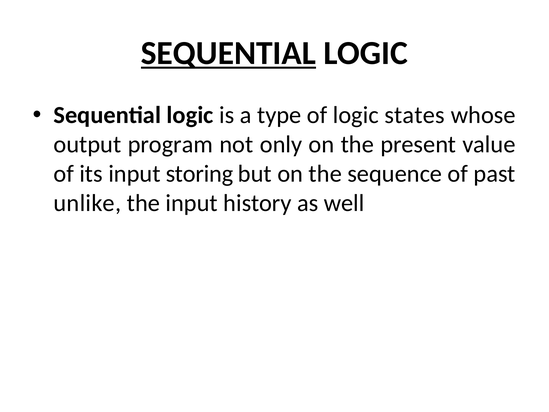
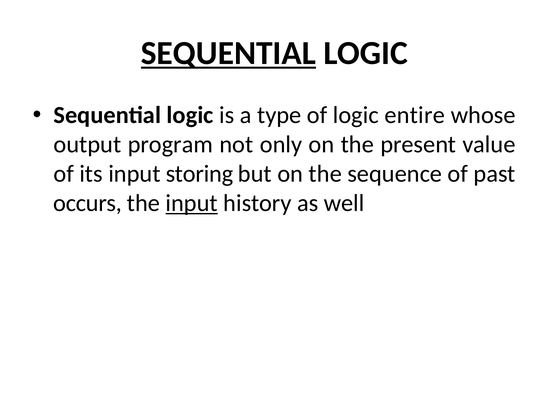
states: states -> entire (415, 115)
unlike: unlike -> occurs (88, 203)
input underline: none -> present (192, 203)
